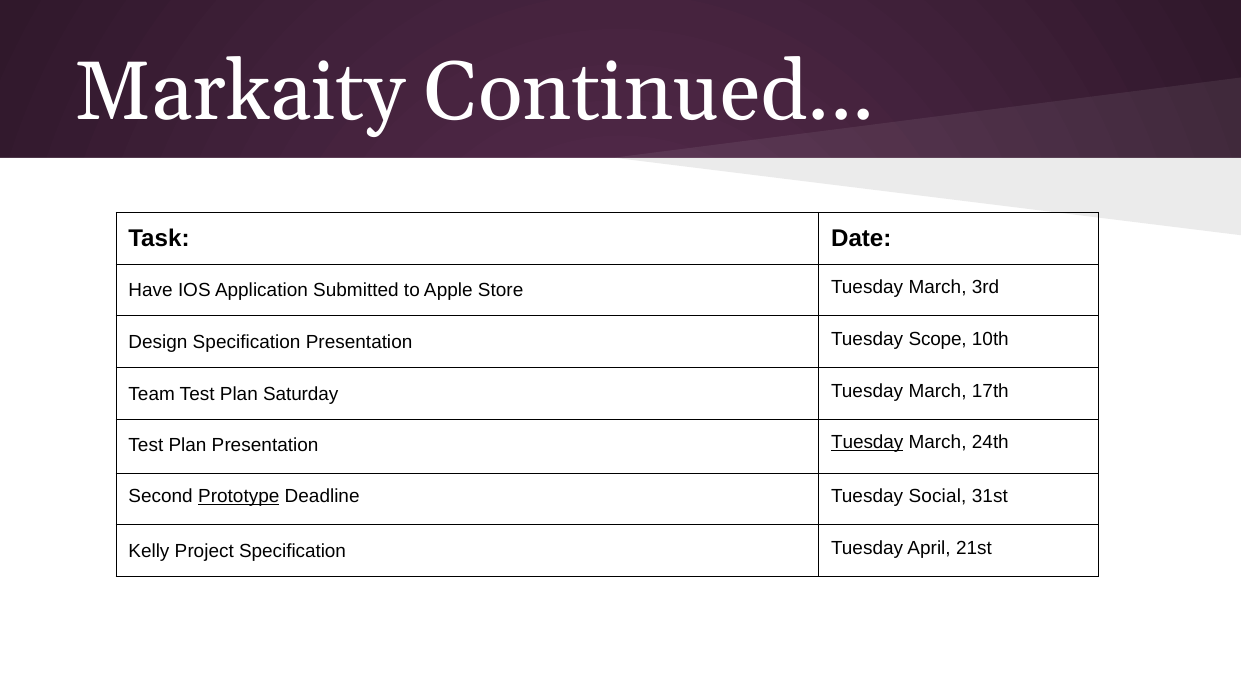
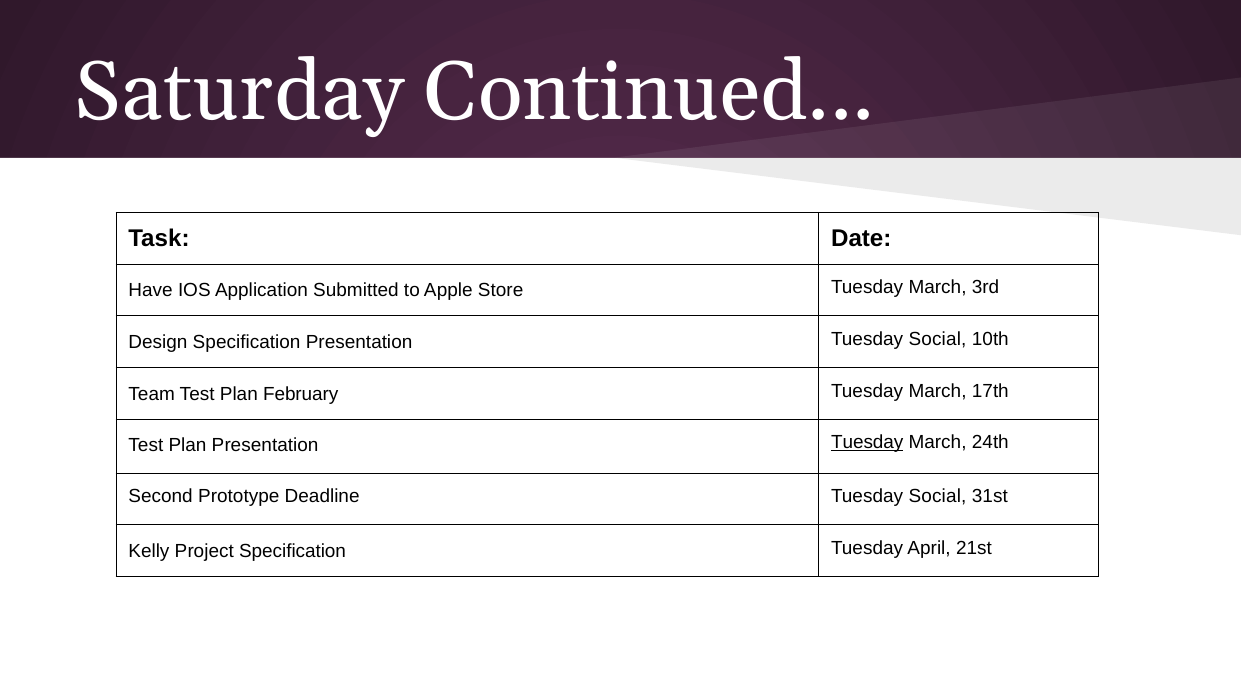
Markaity: Markaity -> Saturday (240, 92)
Presentation Tuesday Scope: Scope -> Social (938, 339)
Saturday: Saturday -> February (301, 394)
Prototype underline: present -> none (239, 496)
